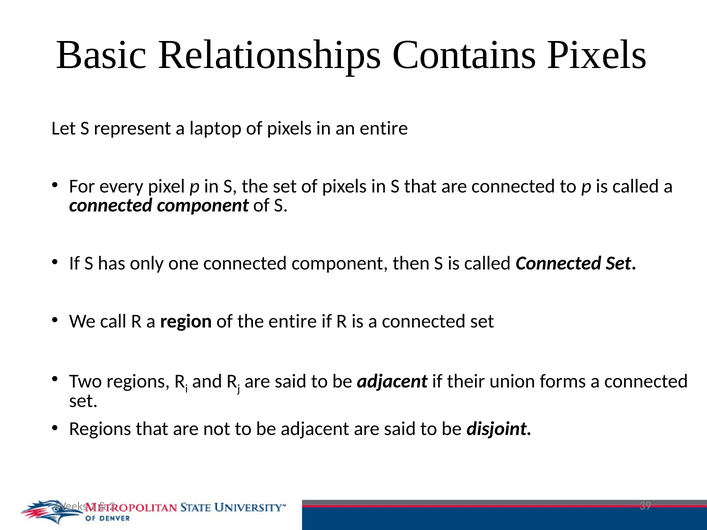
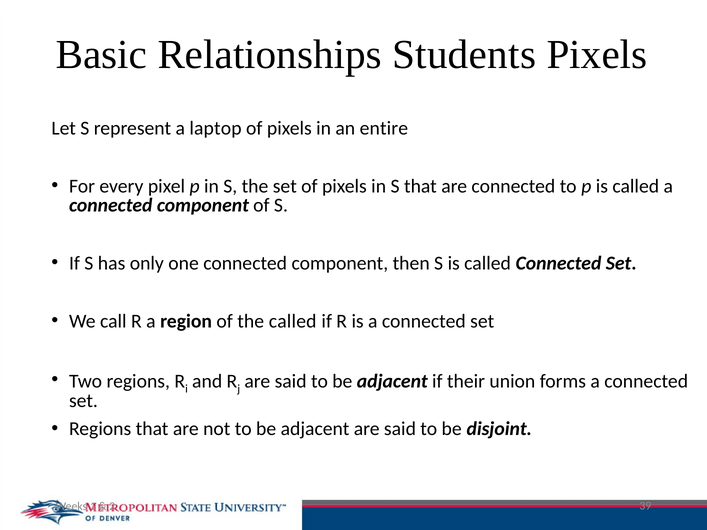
Contains: Contains -> Students (464, 54)
the entire: entire -> called (293, 321)
